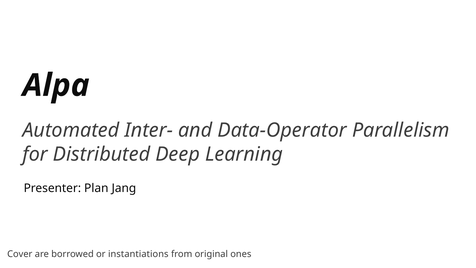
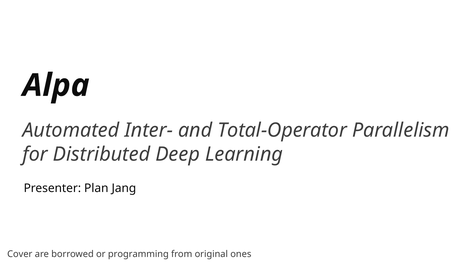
Data-Operator: Data-Operator -> Total-Operator (282, 130)
instantiations: instantiations -> programming (138, 254)
